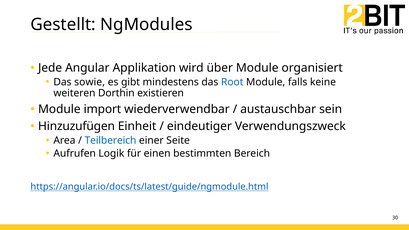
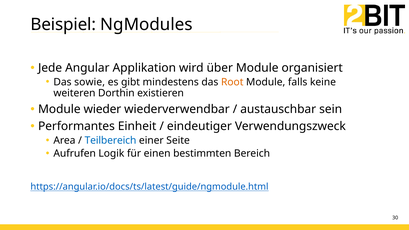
Gestellt: Gestellt -> Beispiel (63, 25)
Root colour: blue -> orange (232, 82)
import: import -> wieder (102, 109)
Hinzuzufügen: Hinzuzufügen -> Performantes (76, 126)
